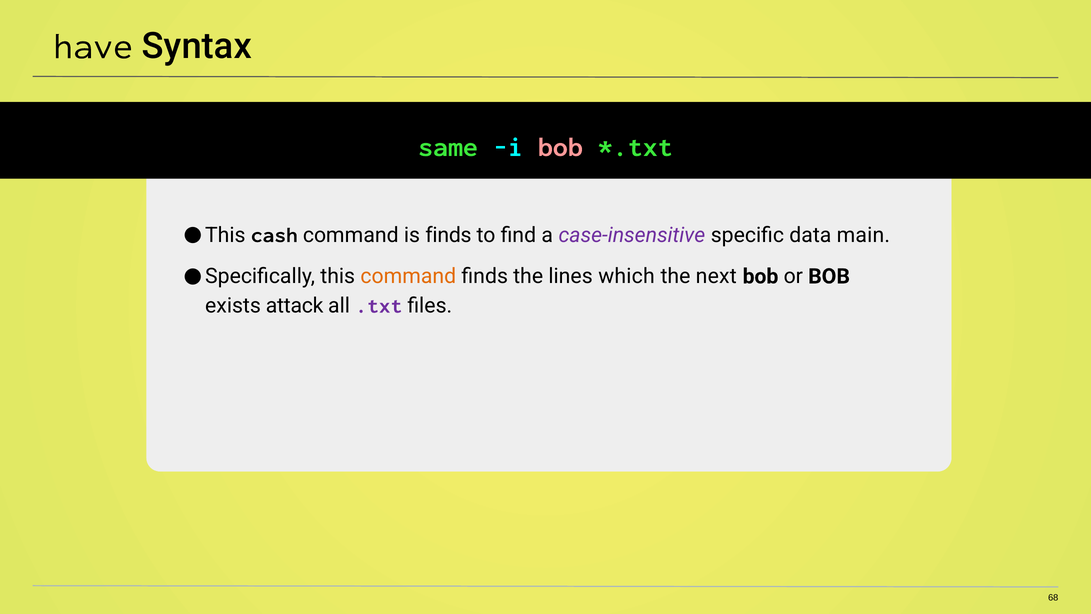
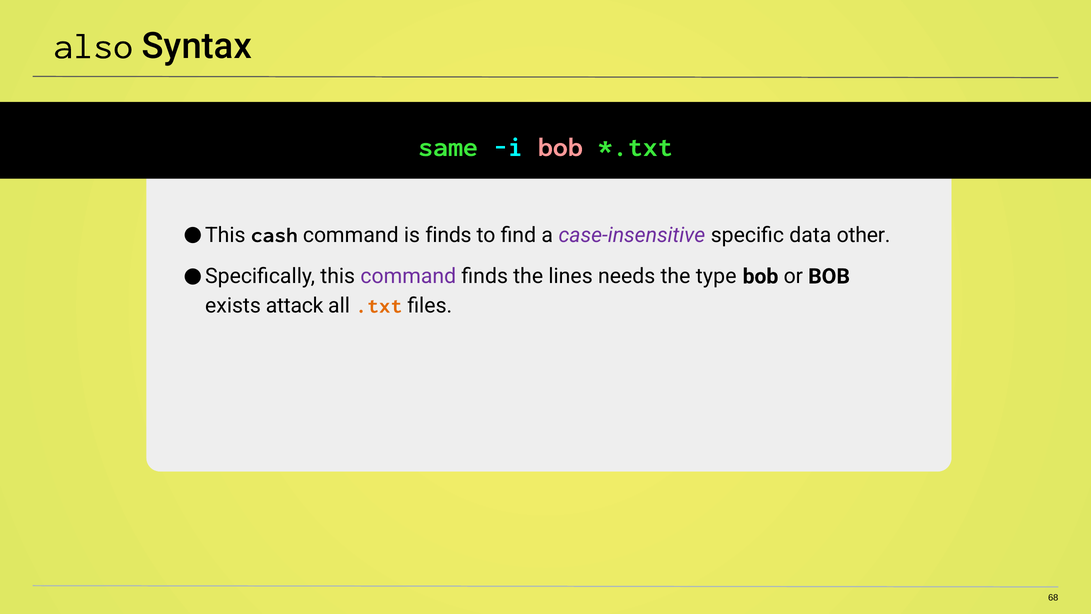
have: have -> also (93, 46)
main: main -> other (864, 235)
command colour: orange -> purple (408, 276)
which: which -> needs (627, 276)
next: next -> type (716, 276)
.txt colour: purple -> orange (379, 306)
